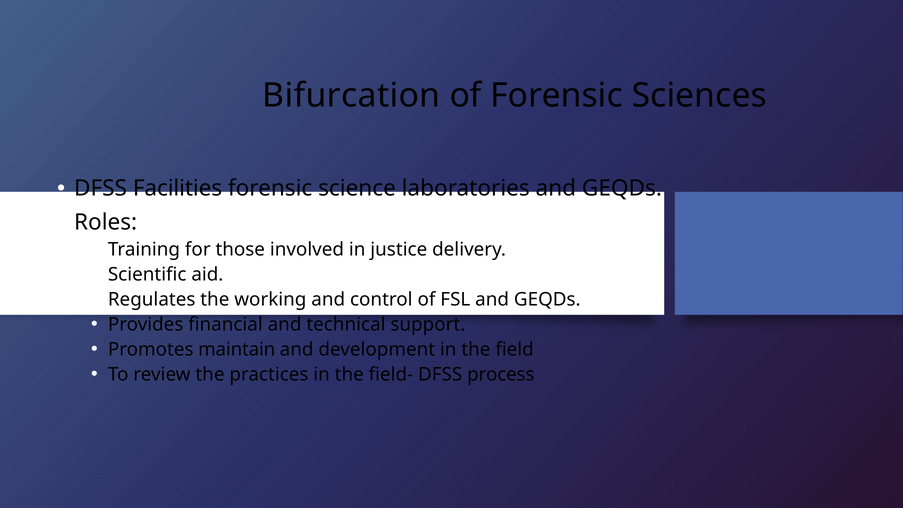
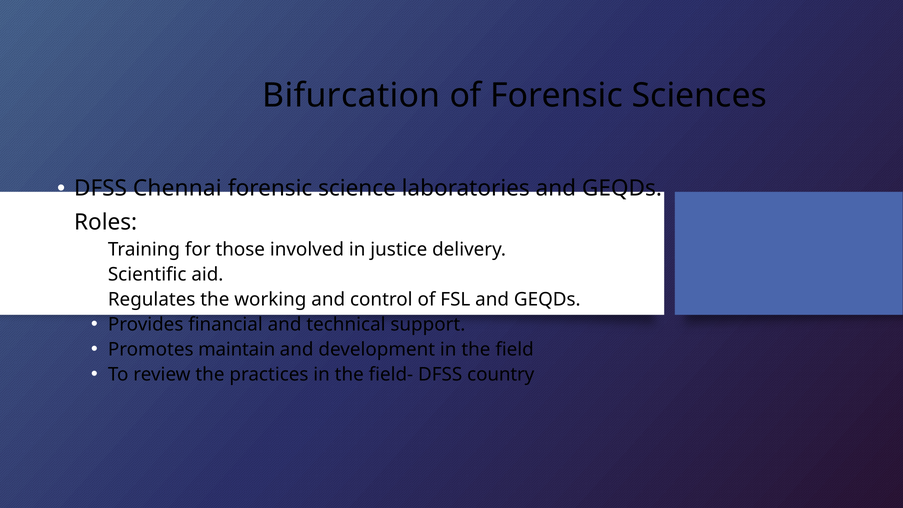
Facilities: Facilities -> Chennai (177, 189)
process: process -> country (501, 374)
